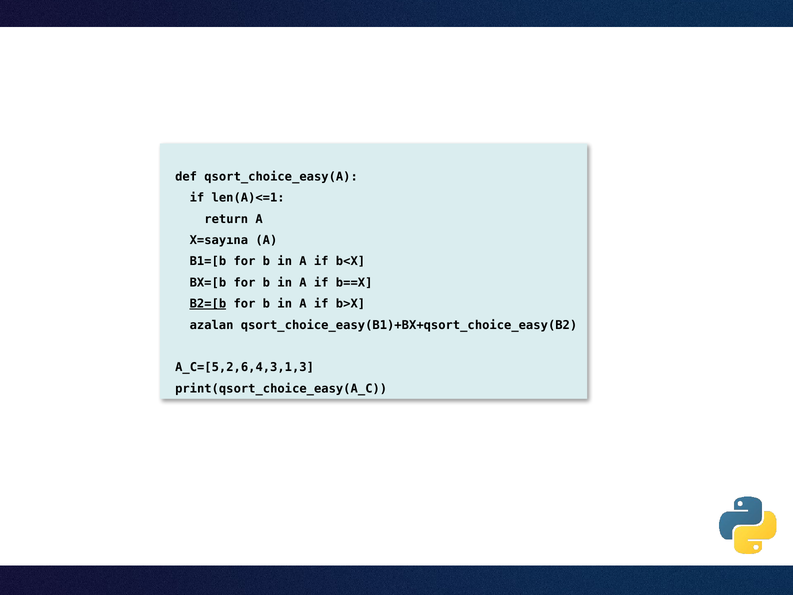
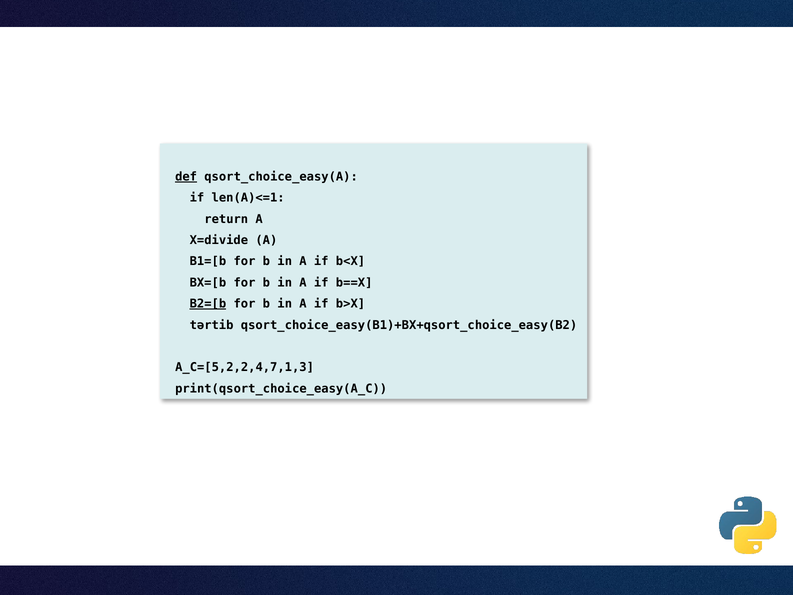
def underline: none -> present (186, 177)
X=sayına: X=sayına -> X=divide (219, 240)
azalan: azalan -> tərtib (212, 325)
A_C=[5,2,6,4,3,1,3: A_C=[5,2,6,4,3,1,3 -> A_C=[5,2,2,4,7,1,3 (245, 367)
